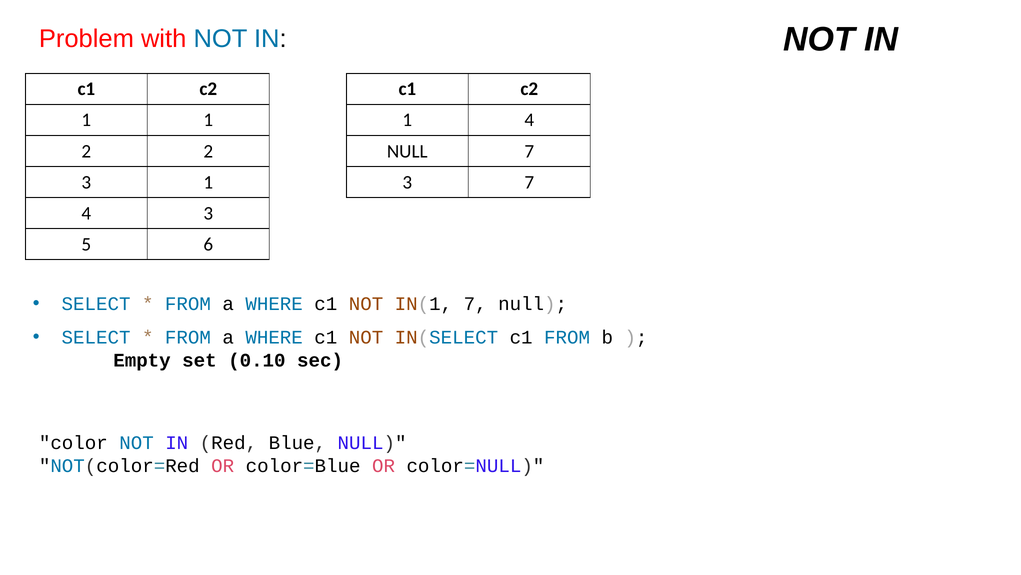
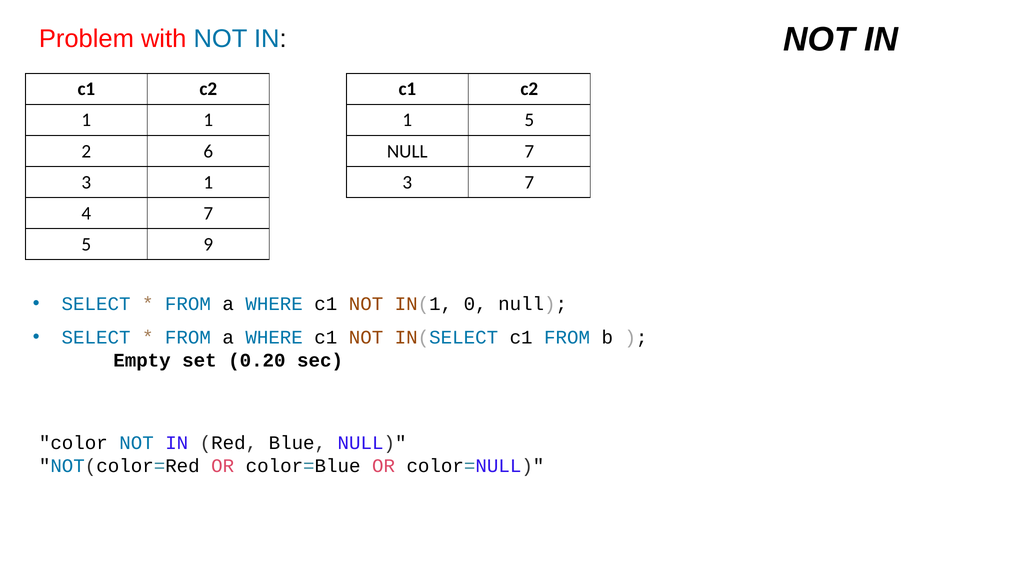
4: 4 -> 5 (529, 120)
2 2: 2 -> 6 (208, 151)
4 3: 3 -> 7 (208, 213)
6: 6 -> 9 (208, 244)
IN(1 7: 7 -> 0 (475, 304)
0.10: 0.10 -> 0.20 (257, 360)
